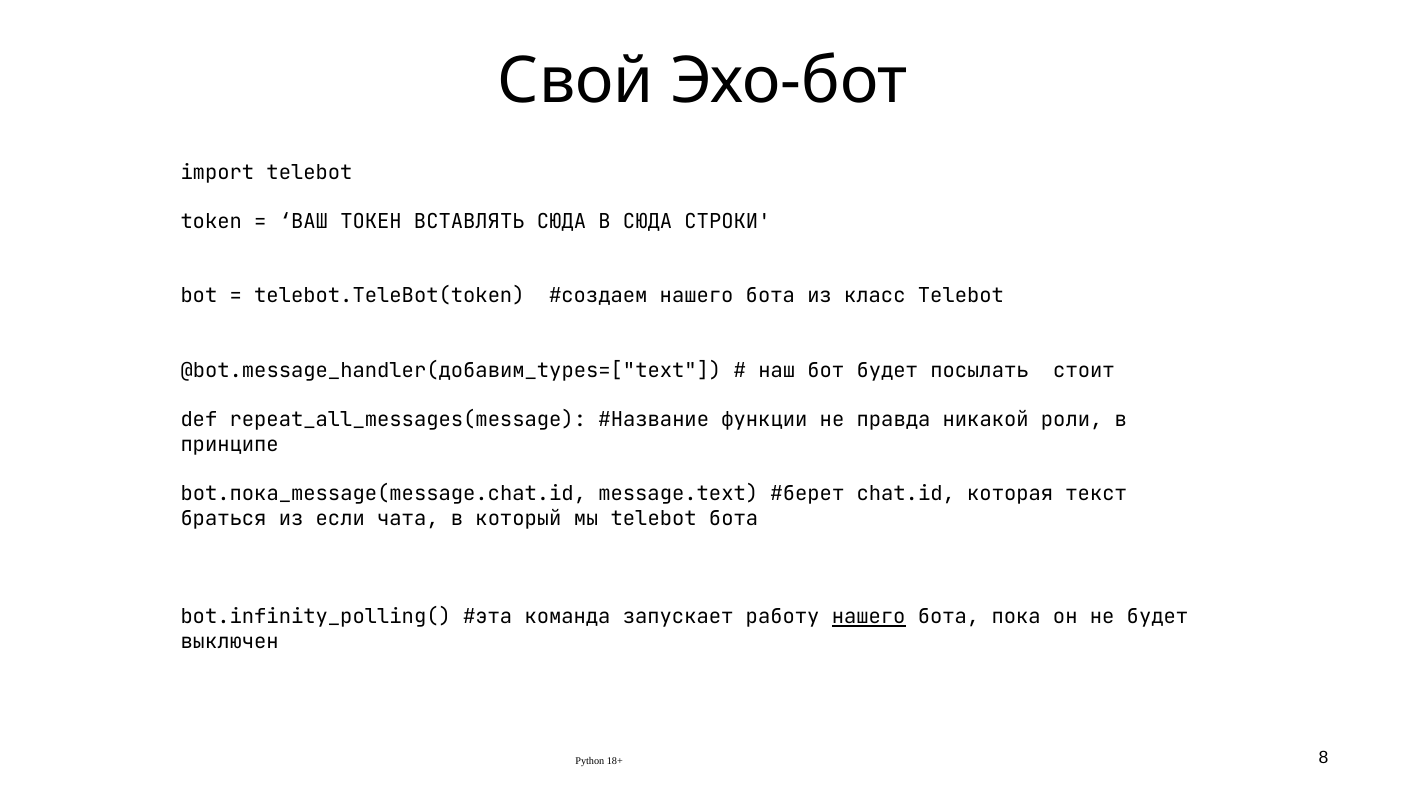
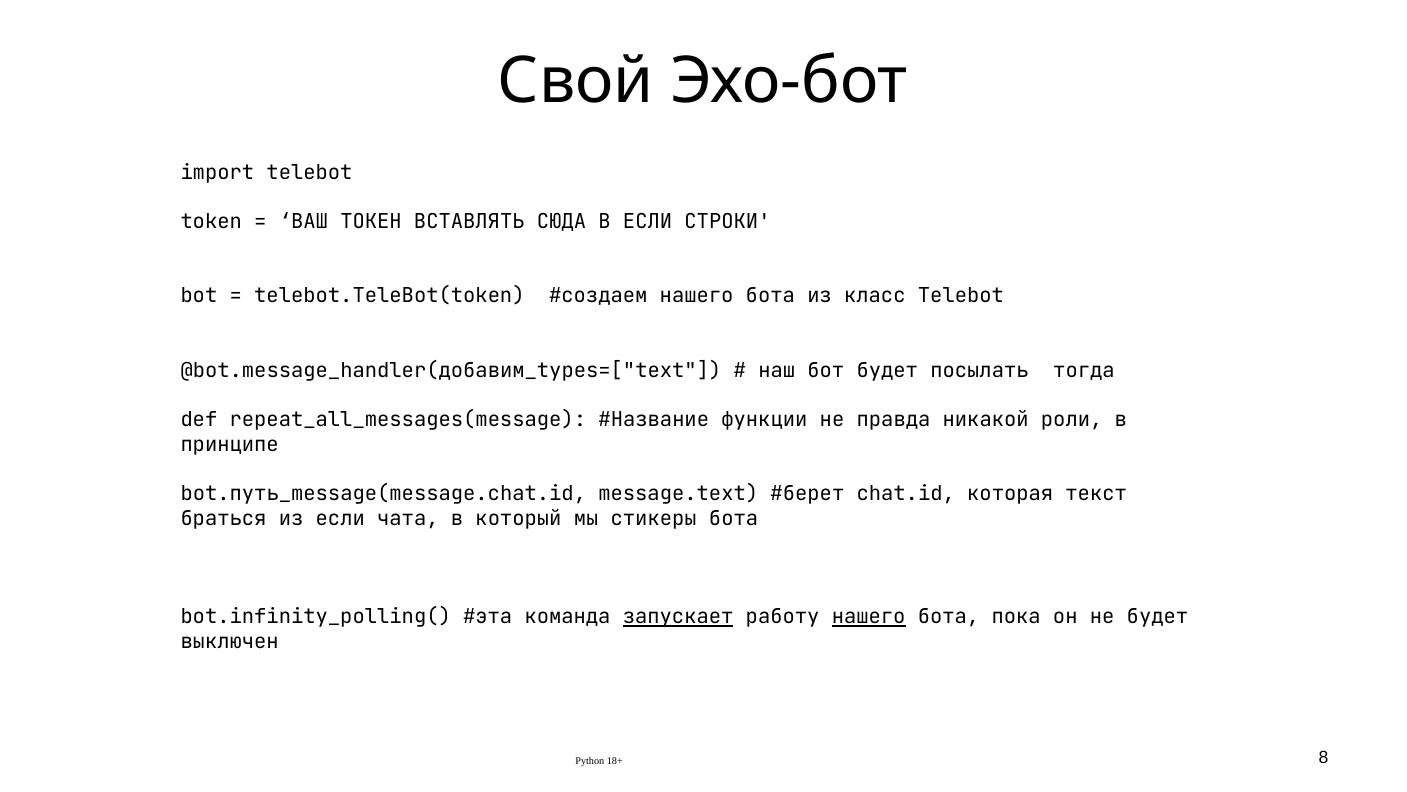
В СЮДА: СЮДА -> ЕСЛИ (648, 222)
стоит: стоит -> тогда (1084, 370)
bot.пока_message(message.chat.id: bot.пока_message(message.chat.id -> bot.путь_message(message.chat.id (383, 493)
мы telebot: telebot -> стикеры (654, 518)
запускает underline: none -> present (678, 617)
